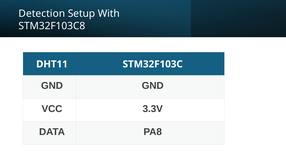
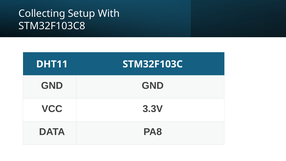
Detection: Detection -> Collecting (42, 14)
